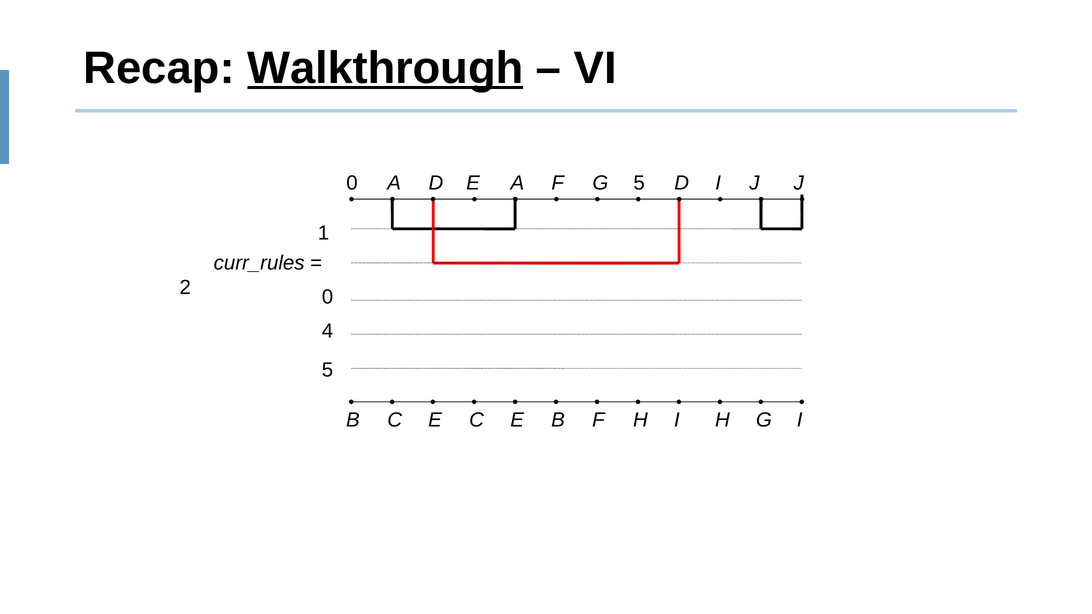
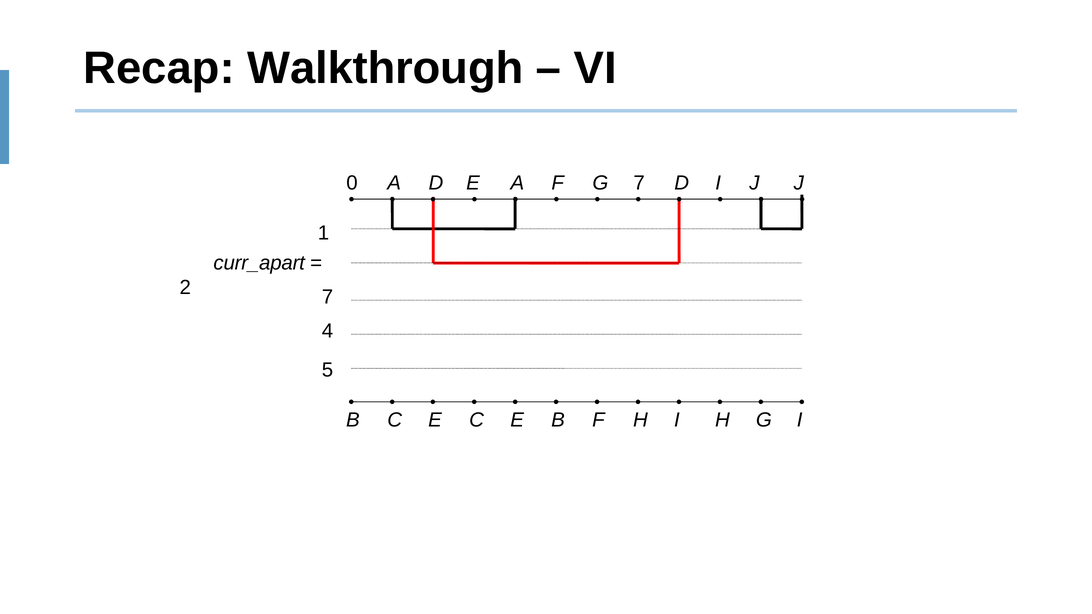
Walkthrough underline: present -> none (385, 68)
F 5: 5 -> 7 (639, 183)
curr_rules: curr_rules -> curr_apart (259, 263)
2 0: 0 -> 7 (328, 297)
